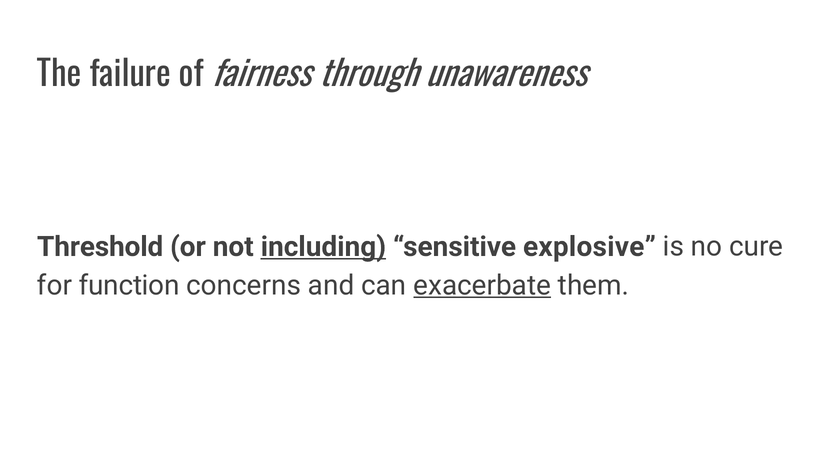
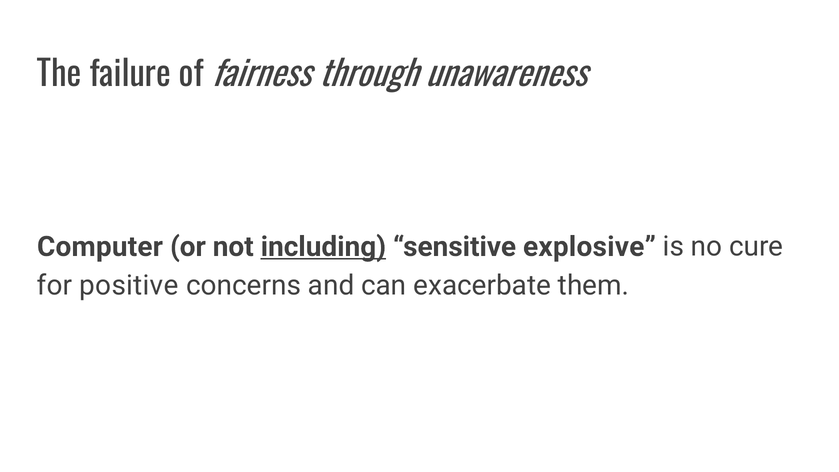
Threshold: Threshold -> Computer (100, 247)
function: function -> positive (129, 285)
exacerbate underline: present -> none (482, 285)
